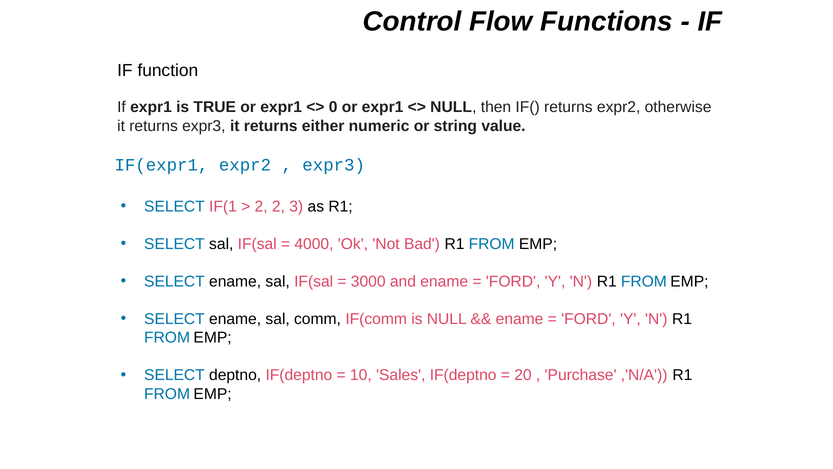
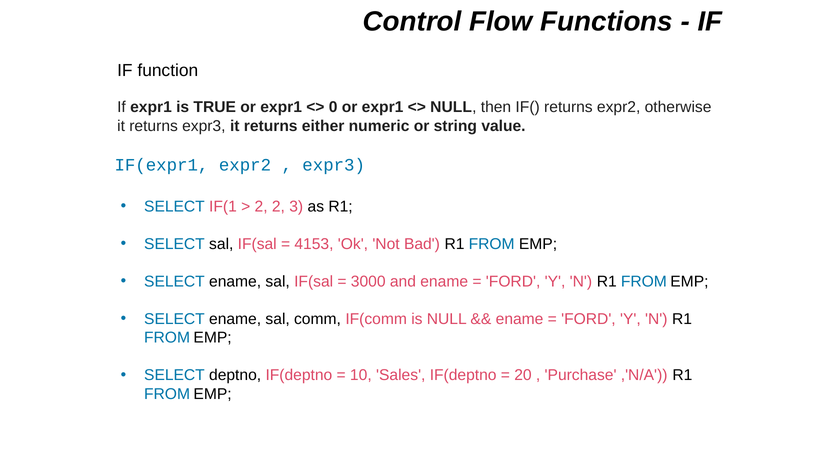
4000: 4000 -> 4153 (314, 244)
